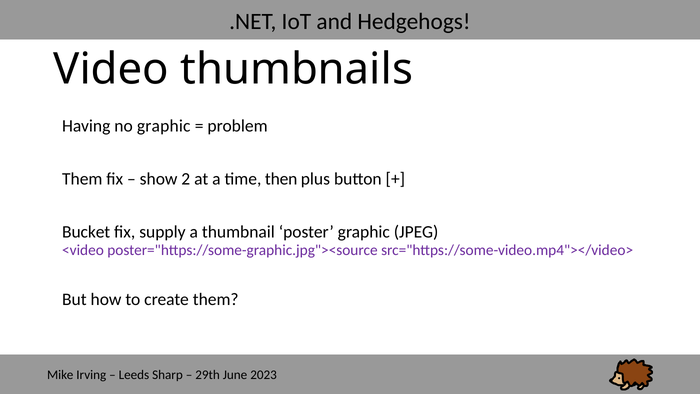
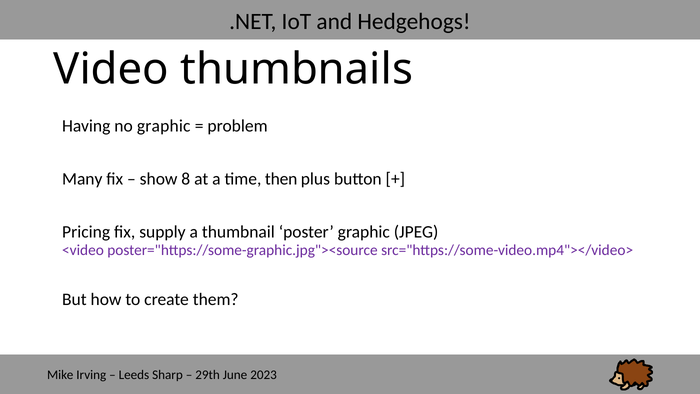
Them: Them -> Many (82, 179)
2: 2 -> 8 (186, 179)
Bucket: Bucket -> Pricing (86, 232)
